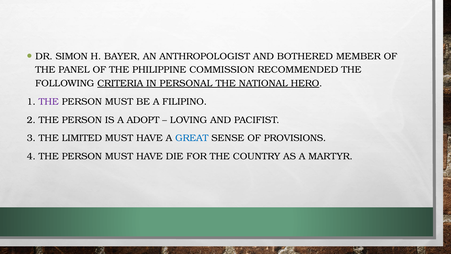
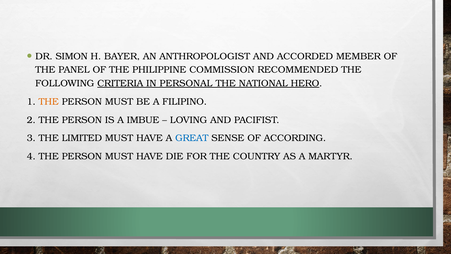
BOTHERED: BOTHERED -> ACCORDED (305, 56)
THE colour: purple -> orange (49, 102)
ADOPT: ADOPT -> IMBUE (143, 120)
PROVISIONS: PROVISIONS -> ACCORDING (295, 138)
